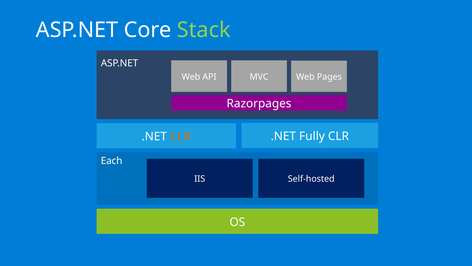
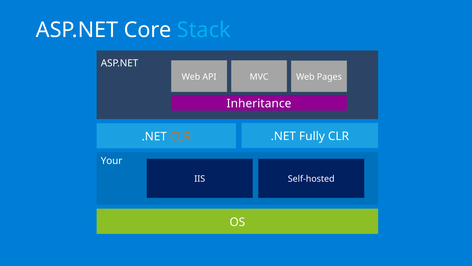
Stack colour: light green -> light blue (204, 30)
Razorpages: Razorpages -> Inheritance (259, 104)
Each: Each -> Your (112, 161)
